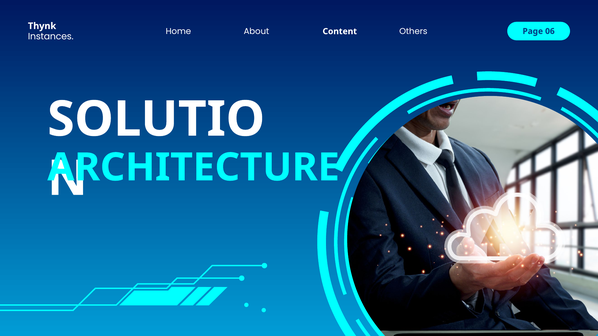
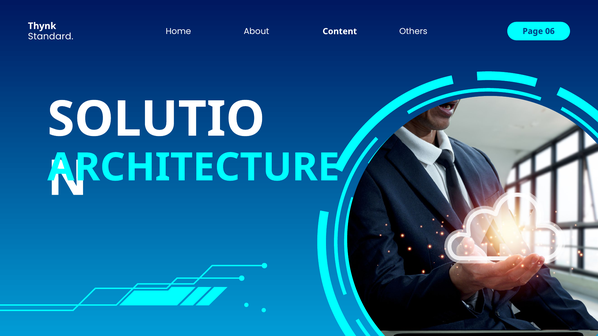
Instances: Instances -> Standard (51, 37)
